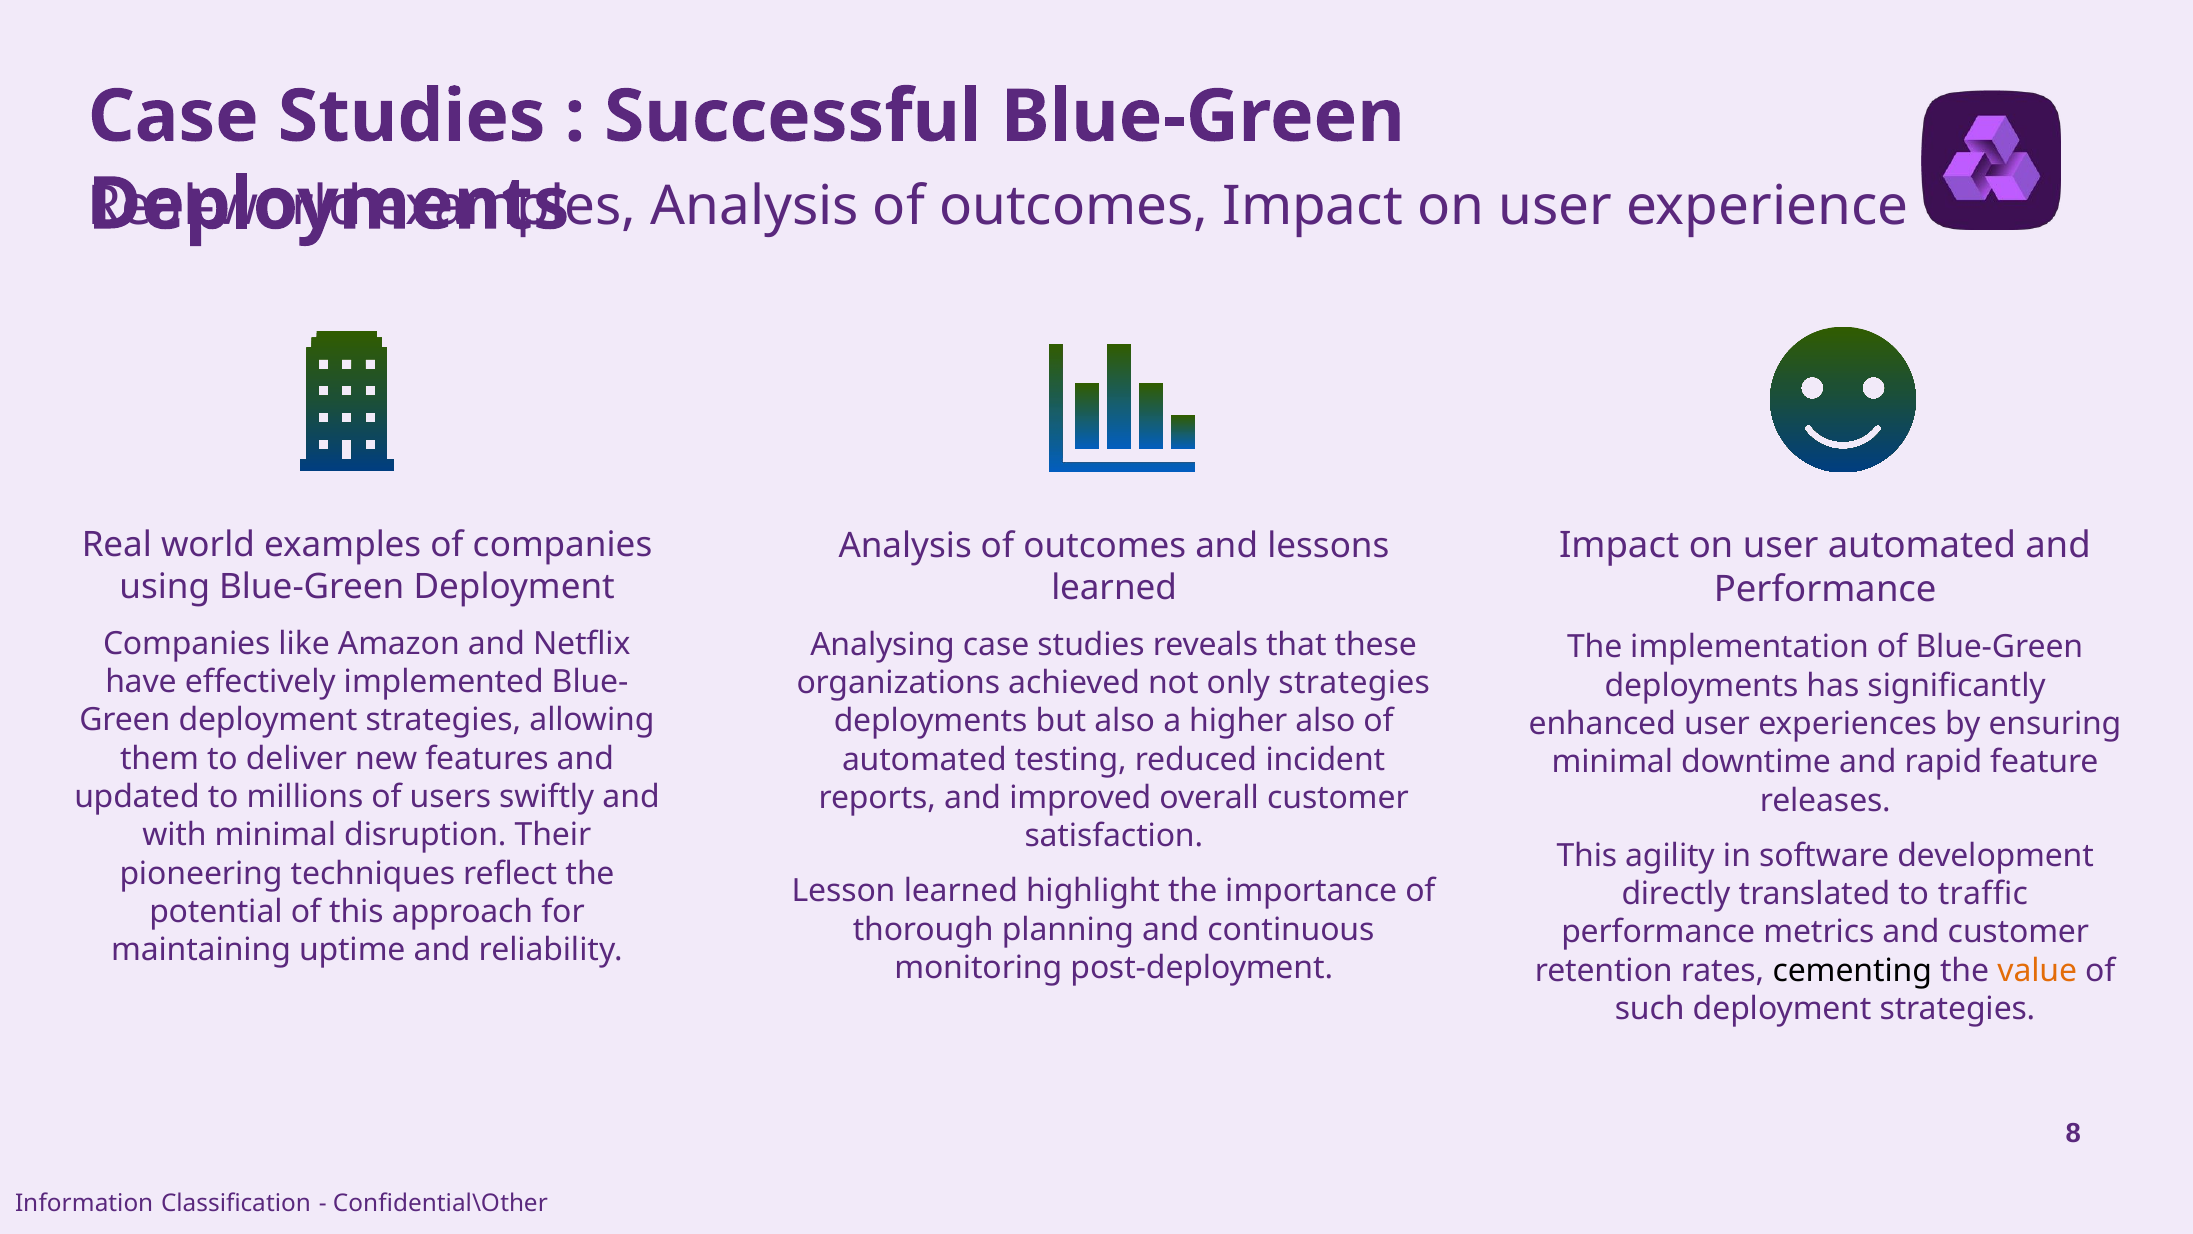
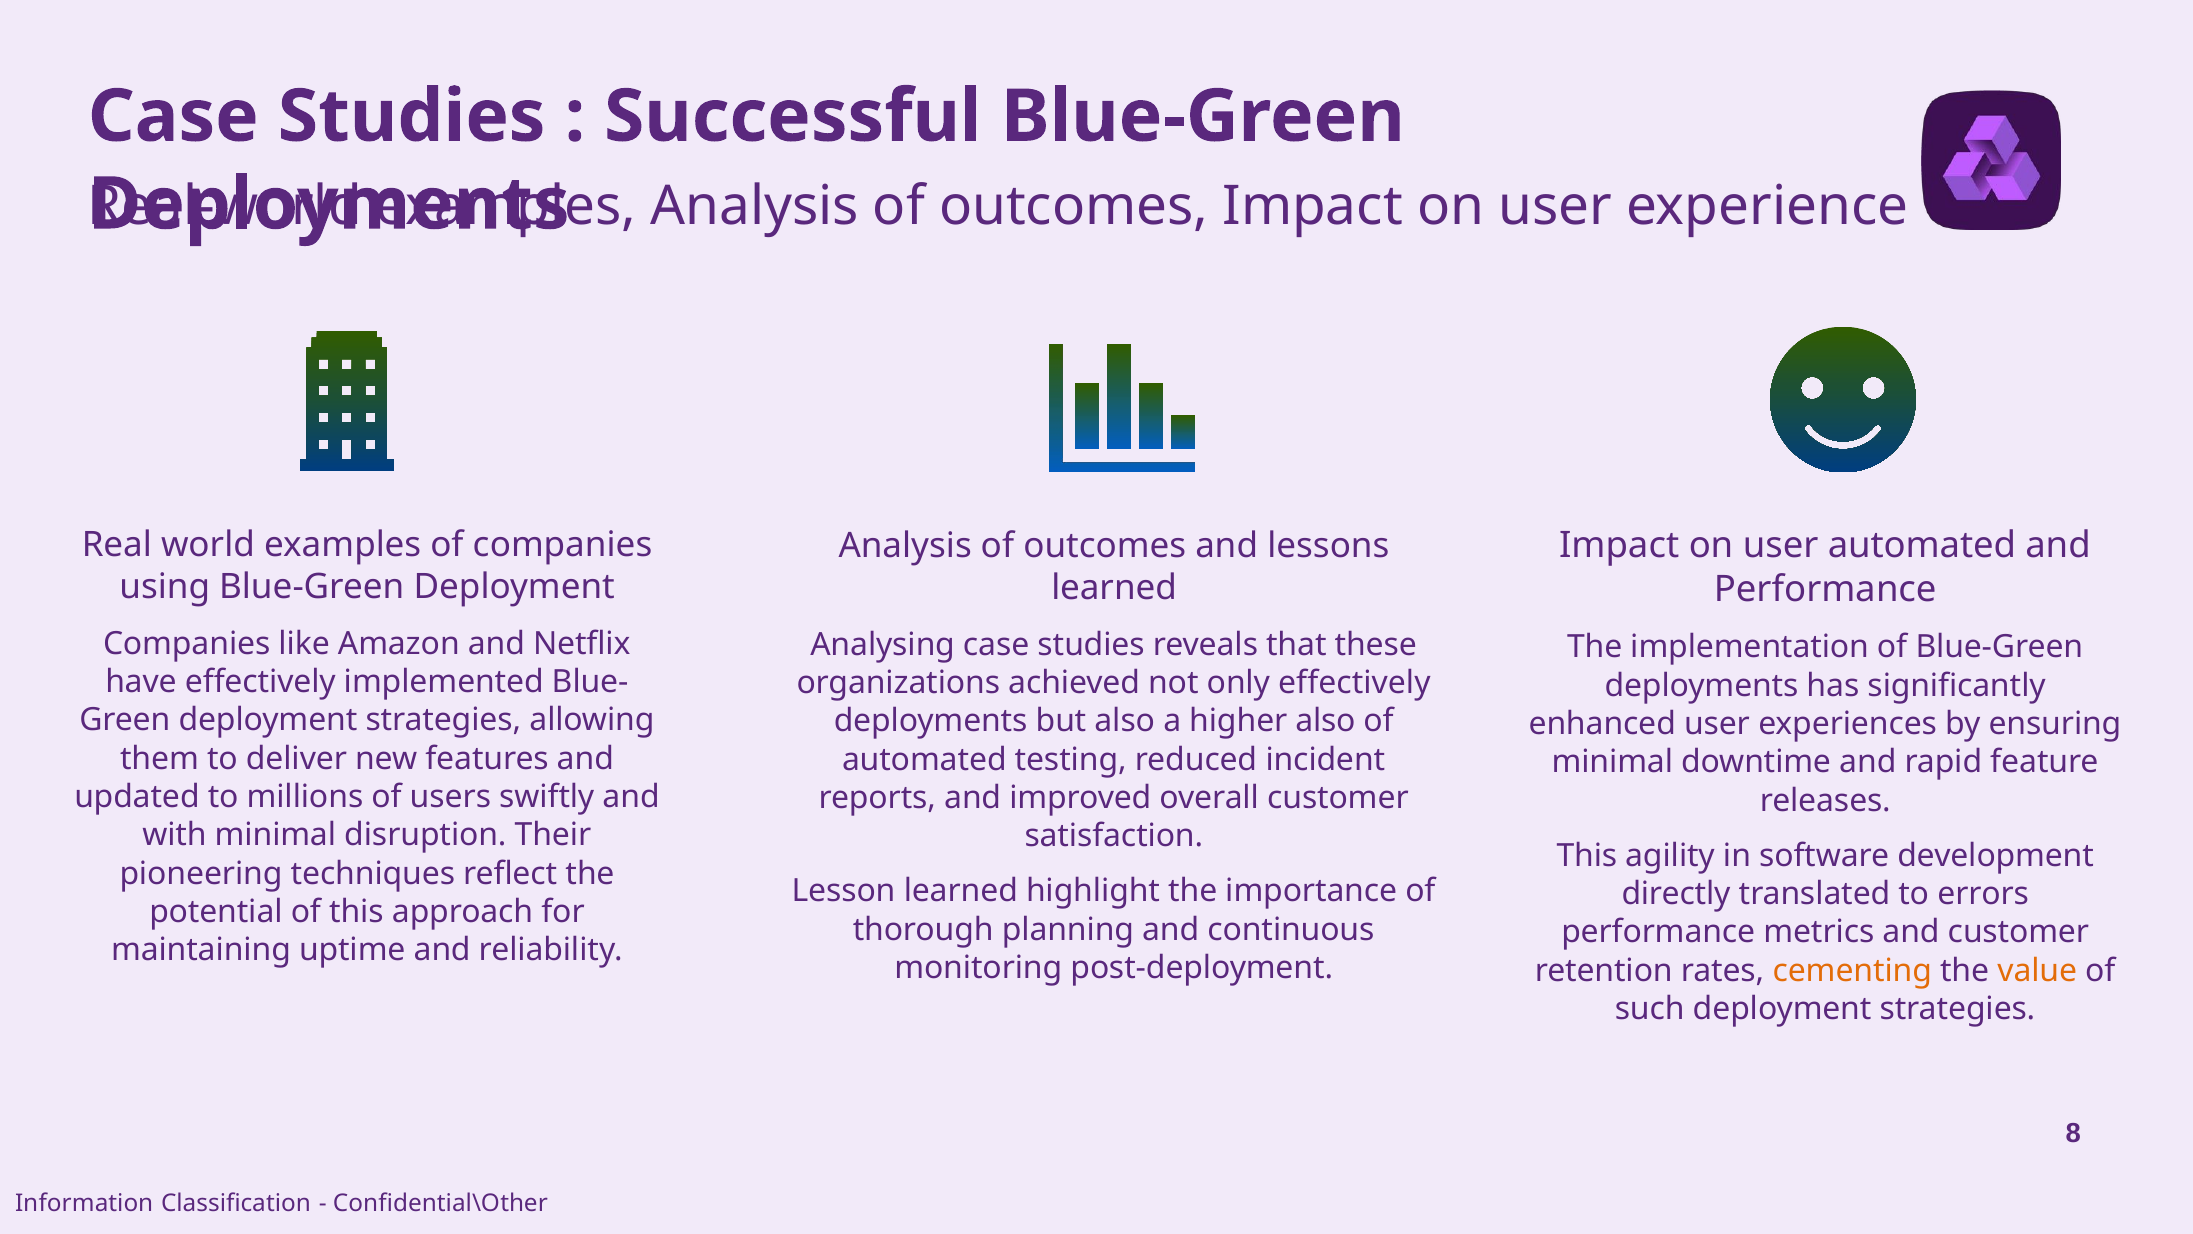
only strategies: strategies -> effectively (1354, 683)
traffic: traffic -> errors (1983, 894)
cementing colour: black -> orange (1852, 970)
